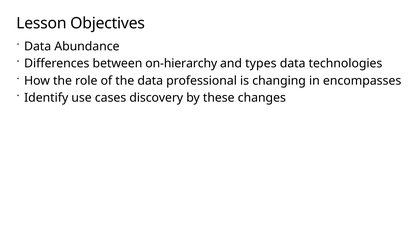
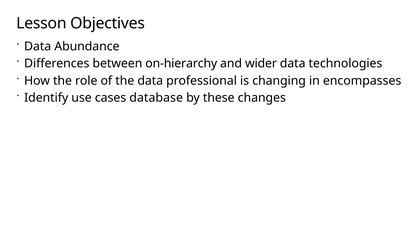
types: types -> wider (261, 64)
discovery: discovery -> database (156, 98)
